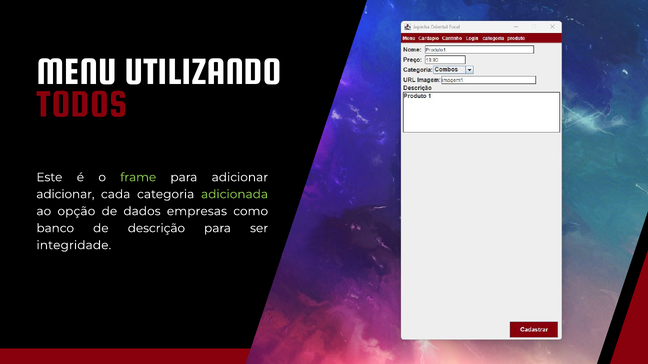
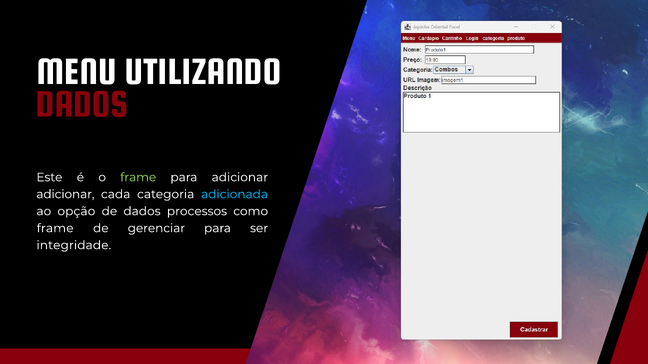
TODOS: TODOS -> DADOS (82, 104)
adicionada colour: light green -> light blue (235, 195)
empresas: empresas -> processos (197, 212)
banco: banco -> frame (55, 229)
descrição: descrição -> gerenciar (156, 229)
